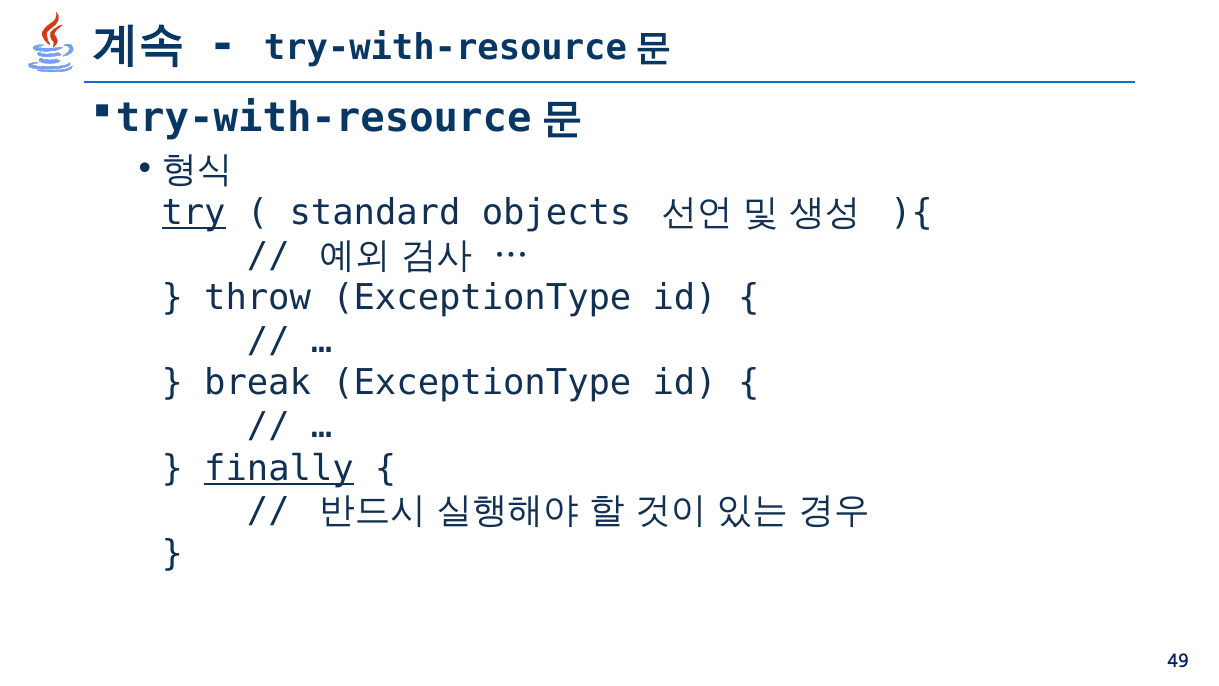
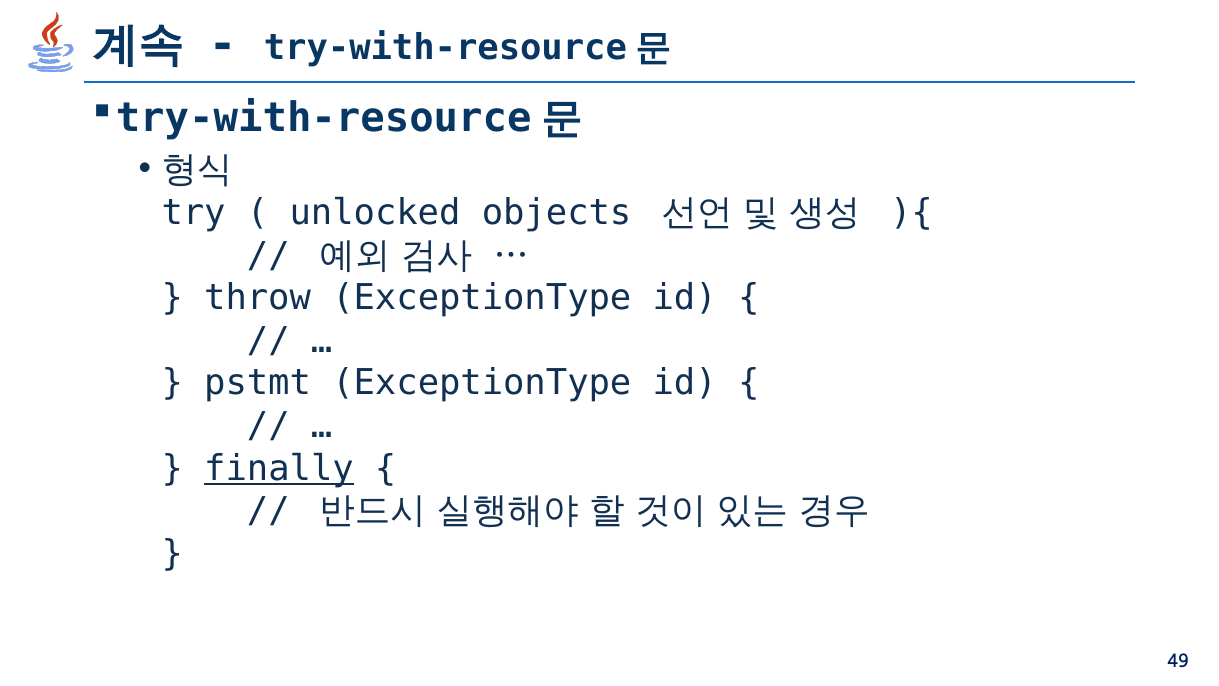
try underline: present -> none (194, 213)
standard: standard -> unlocked (375, 213)
break: break -> pstmt (258, 383)
